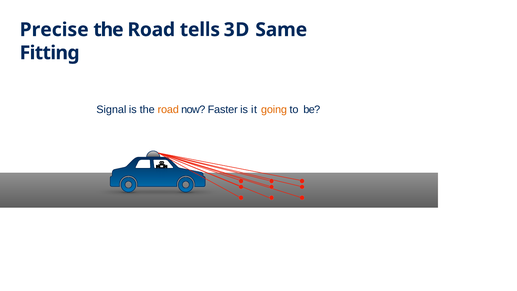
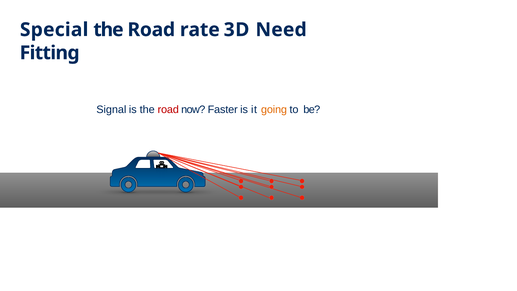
Precise: Precise -> Special (54, 30)
tells: tells -> rate (200, 30)
Same: Same -> Need (281, 30)
road colour: orange -> red (168, 110)
